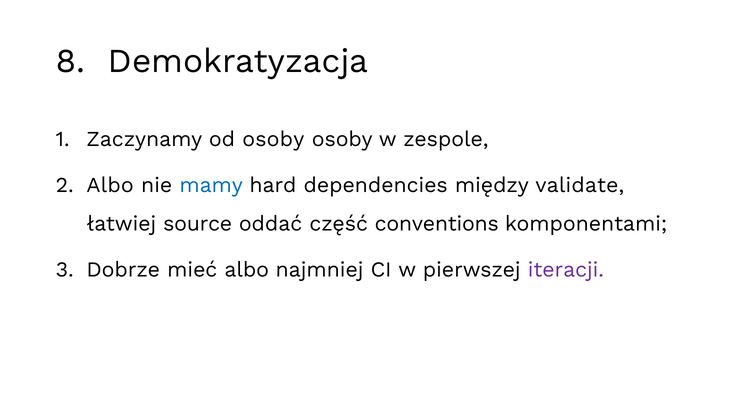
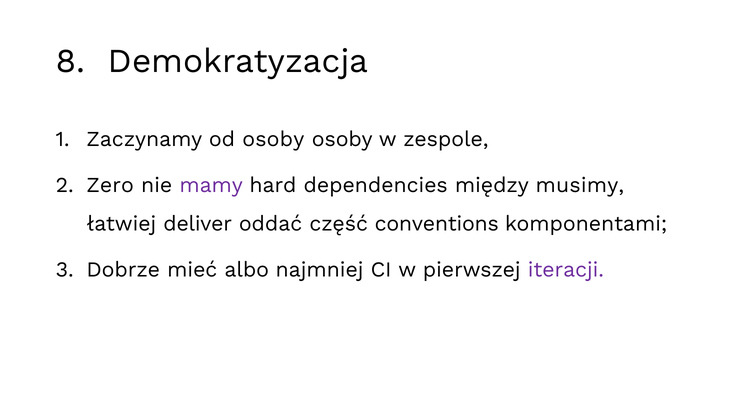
Albo: Albo -> Zero (110, 185)
mamy colour: blue -> purple (211, 185)
validate: validate -> musimy (580, 185)
source: source -> deliver (198, 223)
